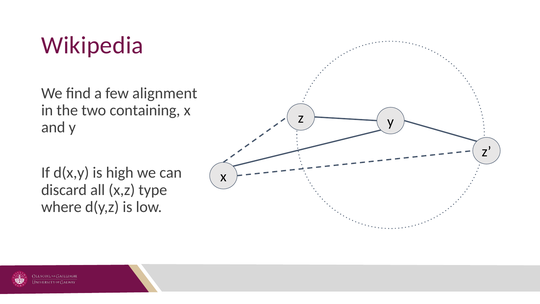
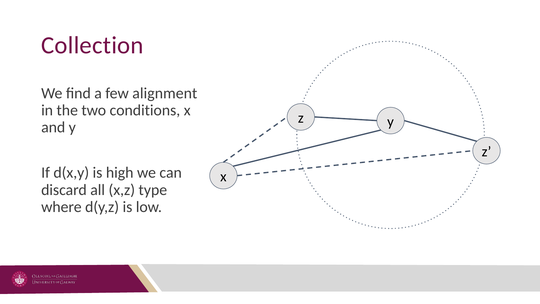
Wikipedia: Wikipedia -> Collection (92, 45)
containing: containing -> conditions (145, 110)
